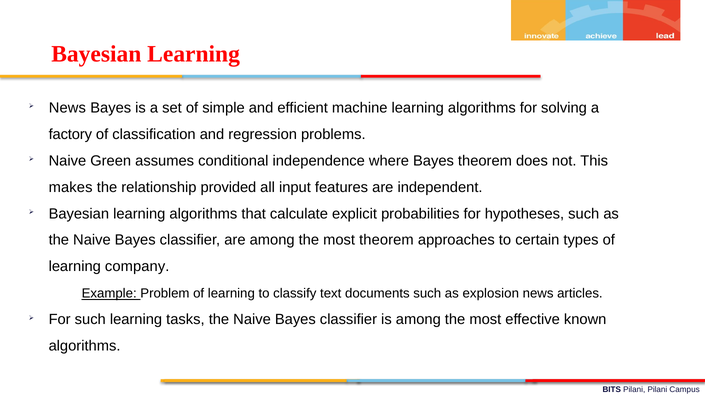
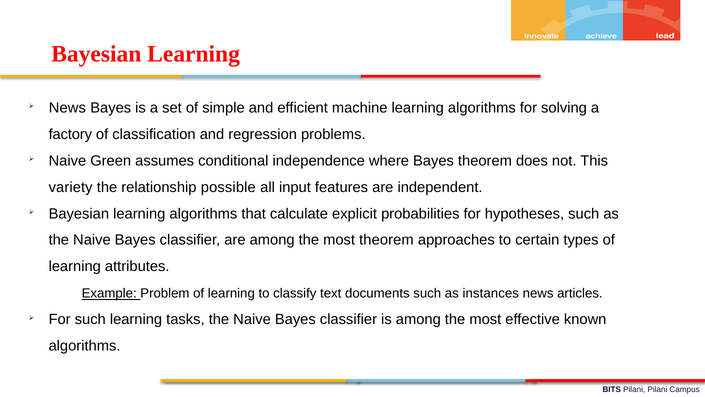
makes: makes -> variety (71, 187)
provided: provided -> possible (228, 187)
company: company -> attributes (137, 266)
explosion: explosion -> instances (491, 293)
